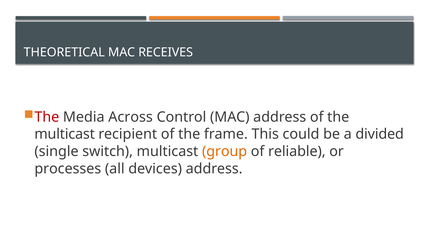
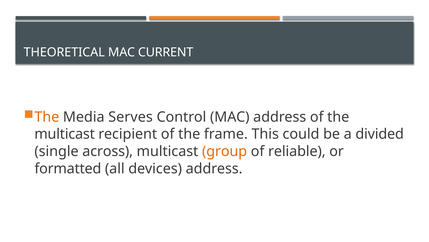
RECEIVES: RECEIVES -> CURRENT (166, 52)
The colour: red -> orange (47, 117)
Across: Across -> Serves (131, 117)
switch: switch -> across (108, 151)
processes: processes -> formatted (68, 168)
